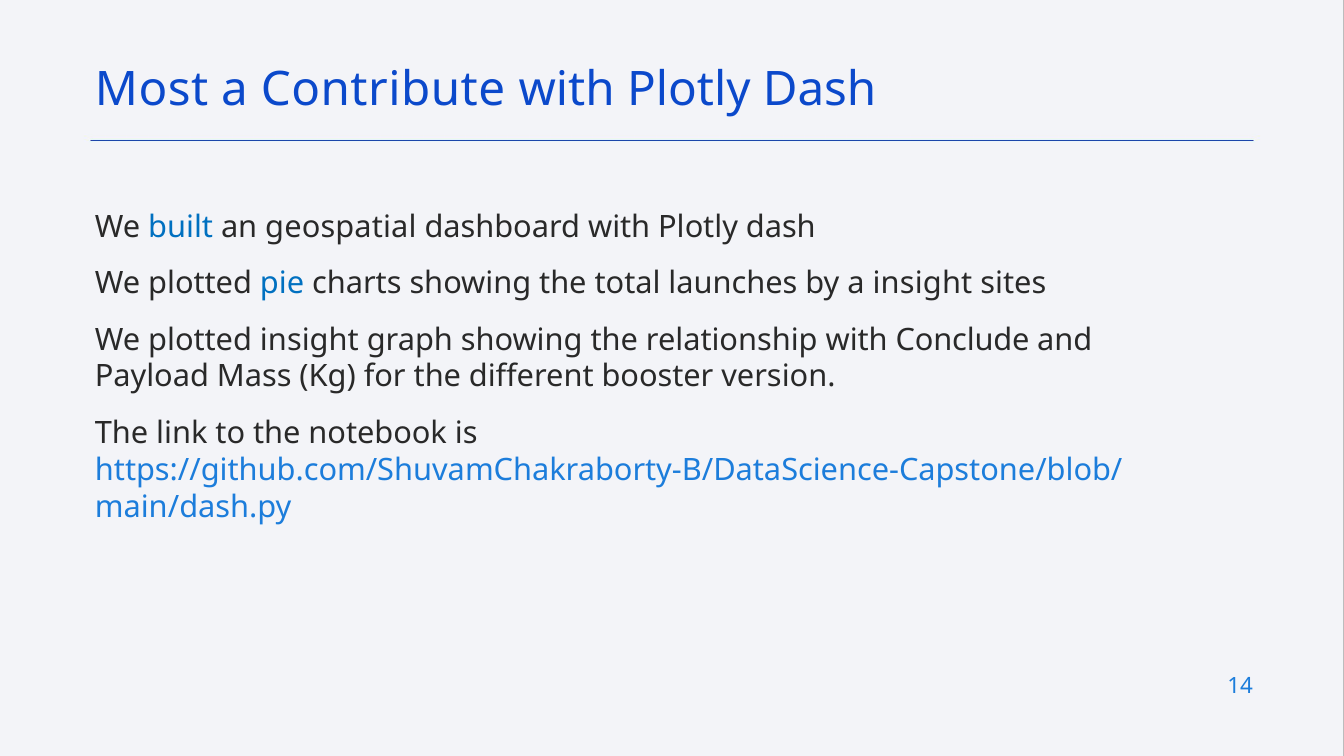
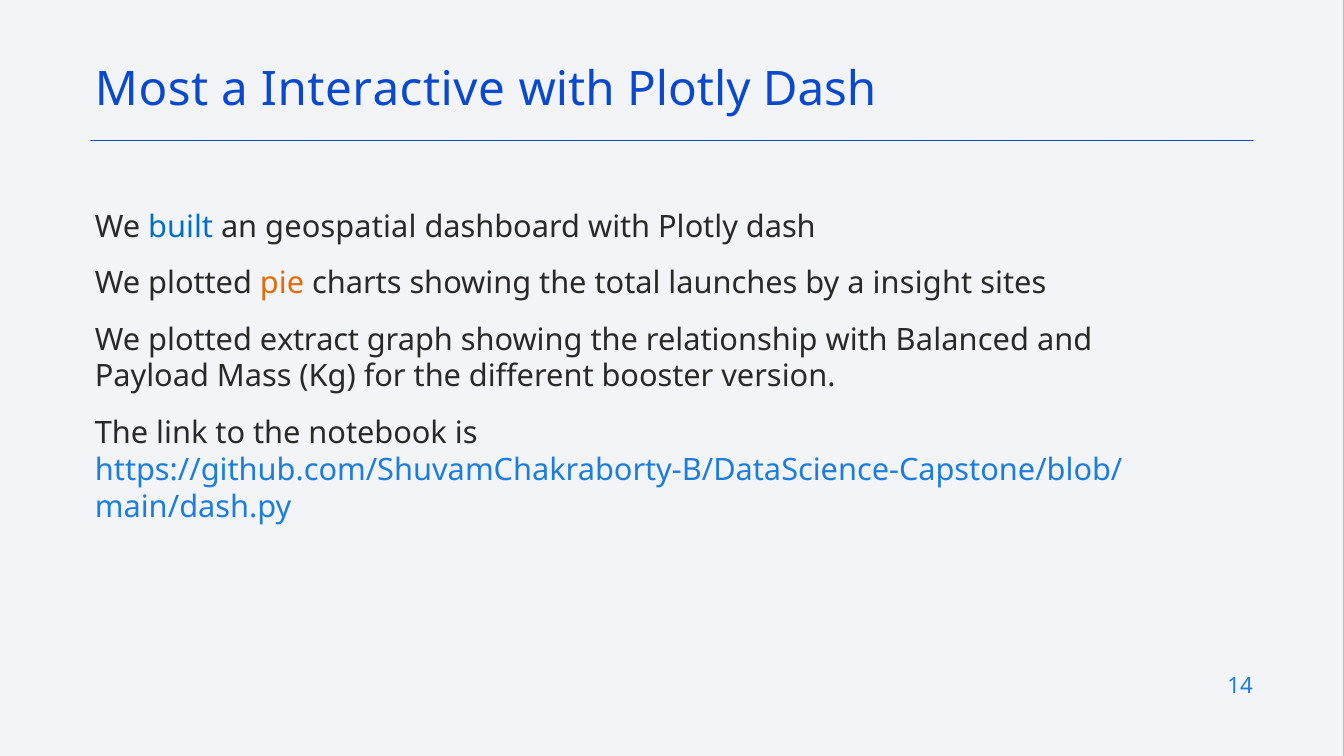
Contribute: Contribute -> Interactive (383, 90)
pie colour: blue -> orange (282, 283)
plotted insight: insight -> extract (310, 340)
Conclude: Conclude -> Balanced (962, 340)
